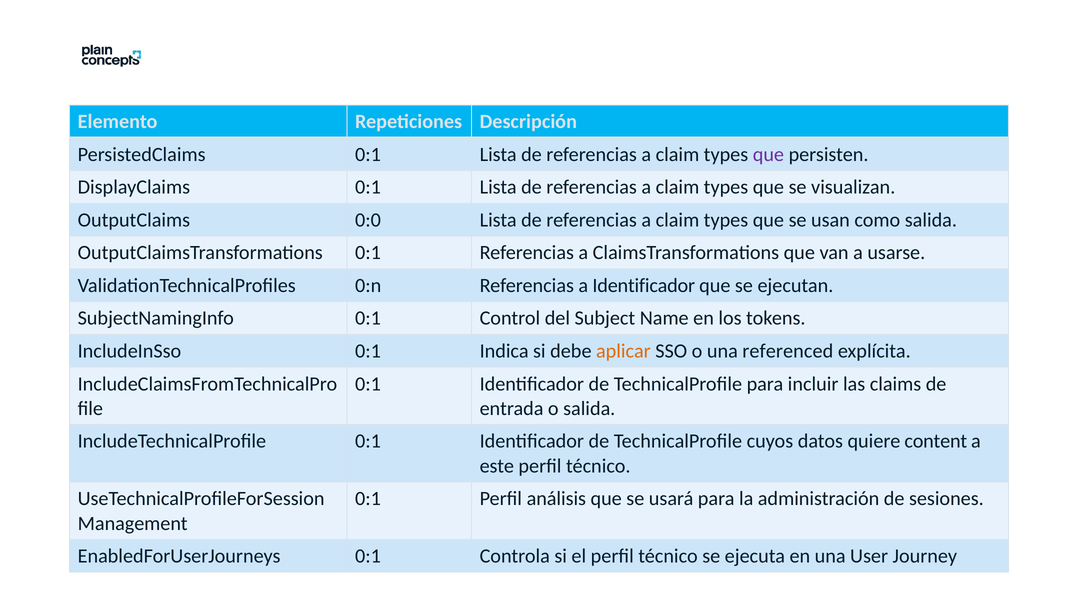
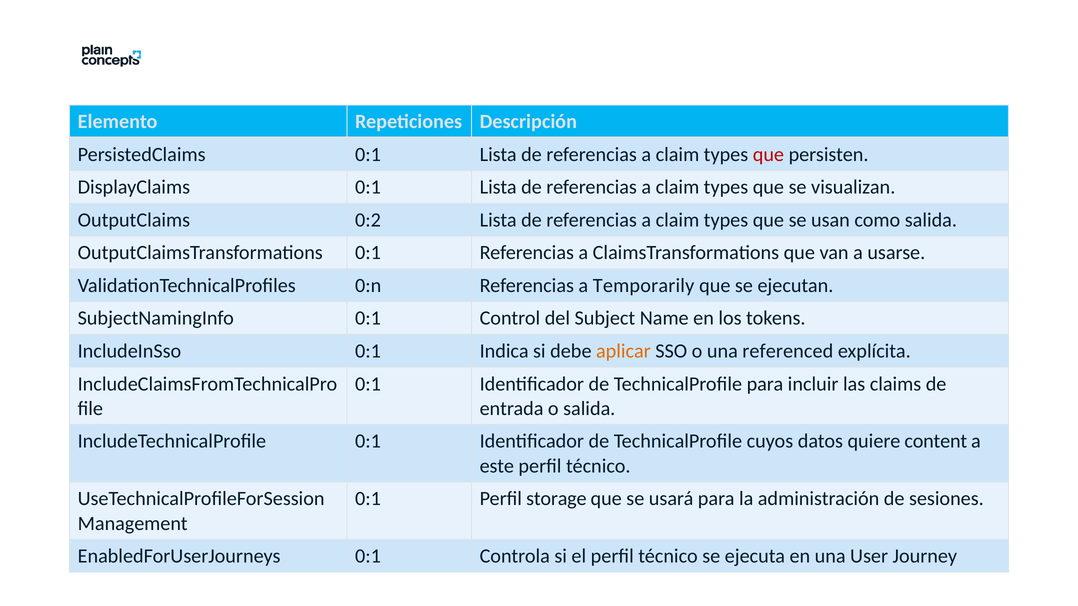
que colour: purple -> red (768, 155)
0:0: 0:0 -> 0:2 (368, 220)
a Identificador: Identificador -> Temporarily (644, 286)
análisis: análisis -> storage (556, 499)
